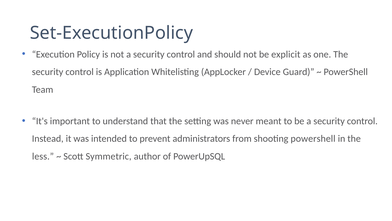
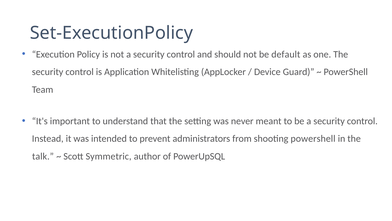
explicit: explicit -> default (286, 54)
less: less -> talk (43, 156)
